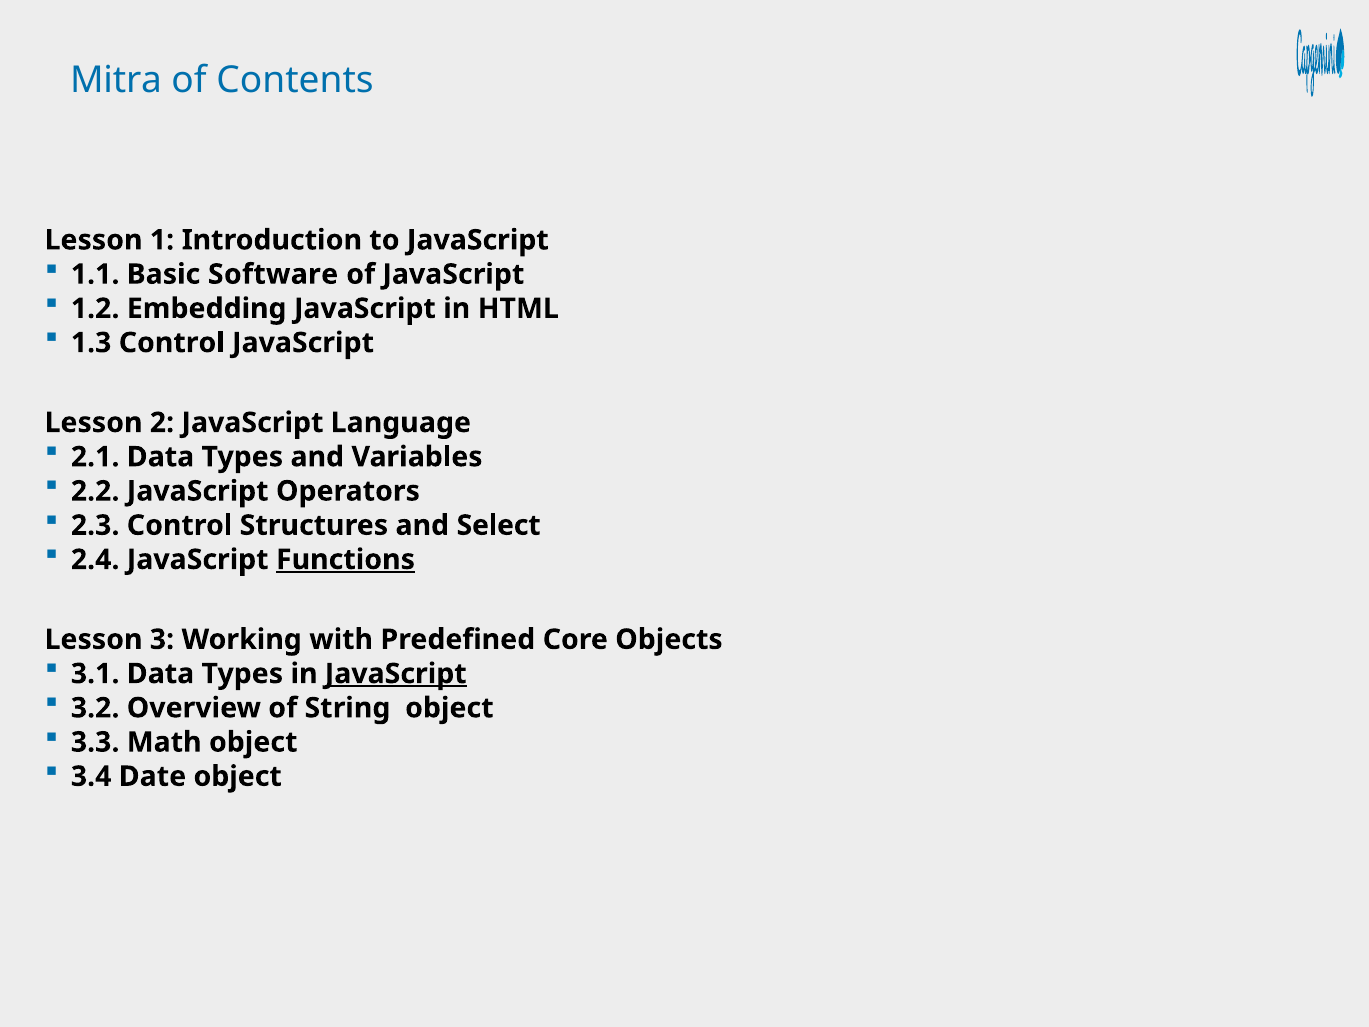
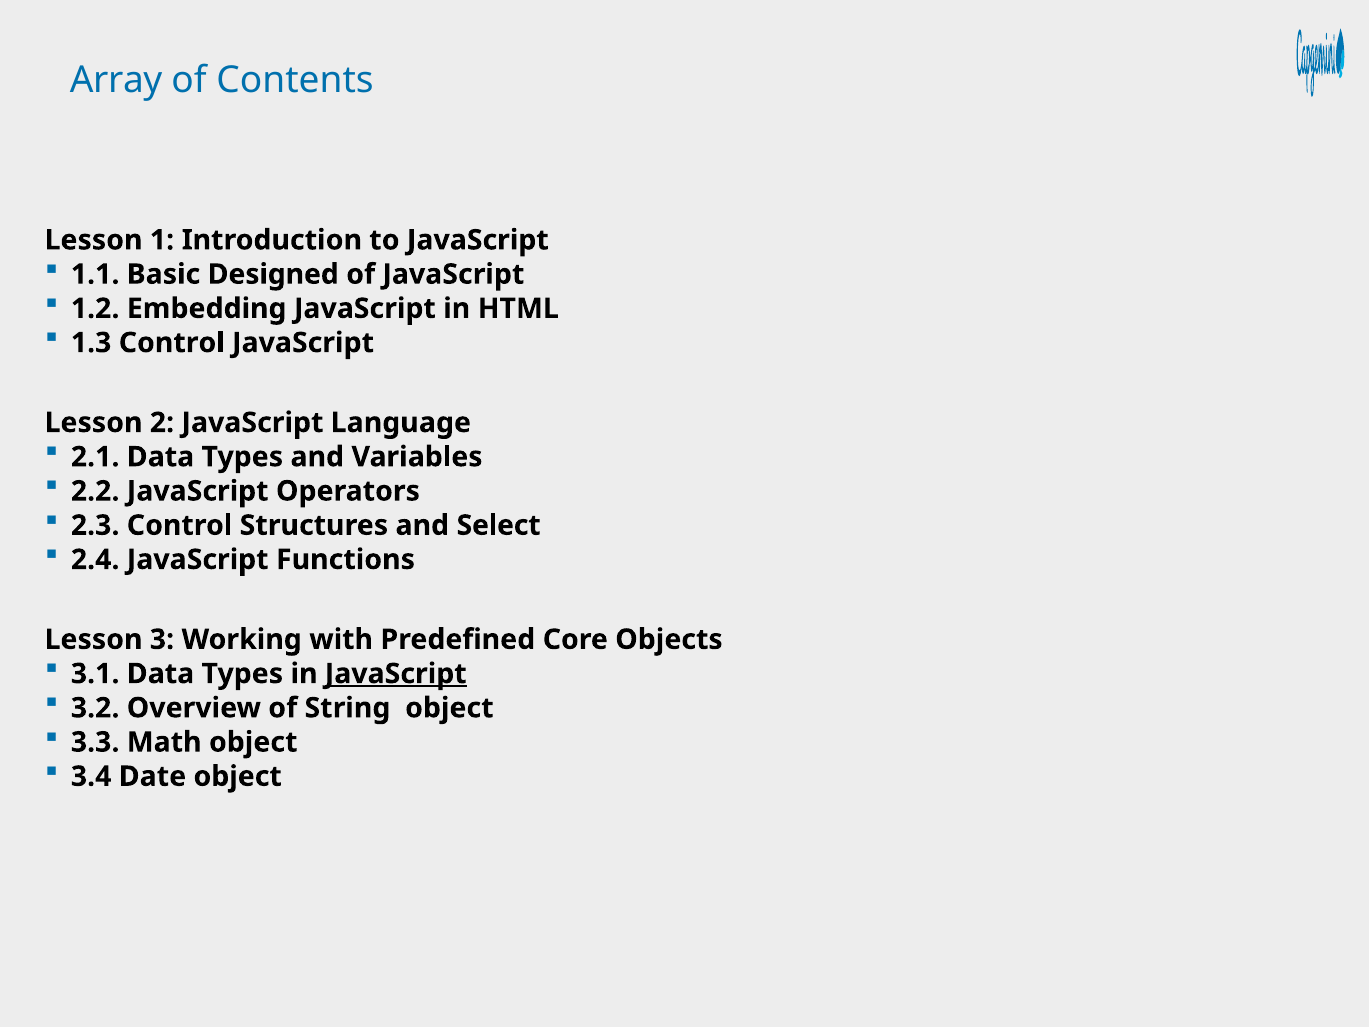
Mitra: Mitra -> Array (116, 80)
Software: Software -> Designed (273, 274)
Functions underline: present -> none (345, 559)
